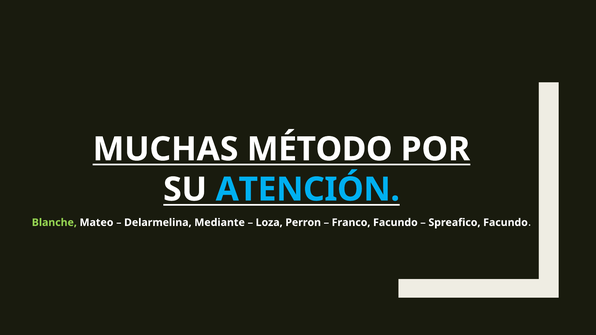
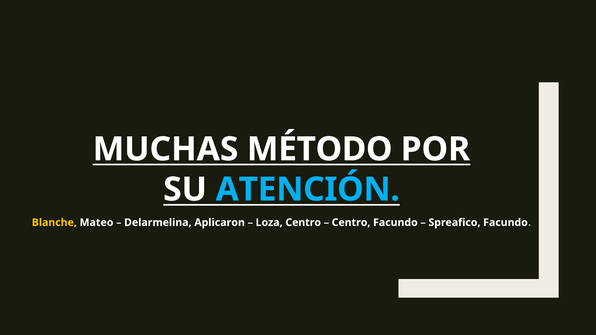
Blanche colour: light green -> yellow (54, 223)
Mediante: Mediante -> Aplicaron (220, 223)
Loza Perron: Perron -> Centro (303, 223)
Franco: Franco -> Centro (351, 223)
